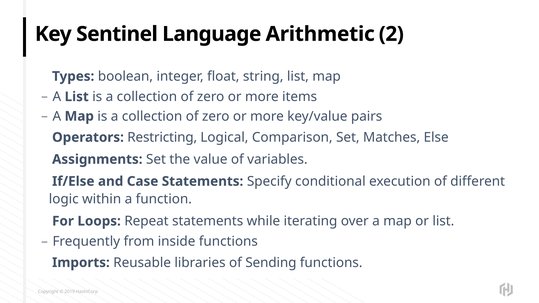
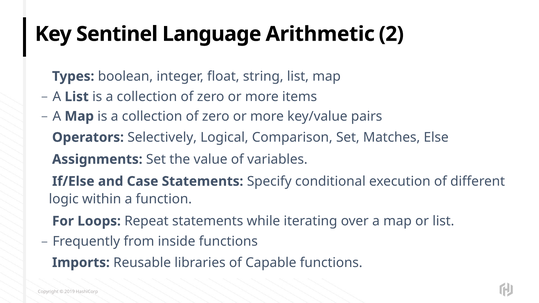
Restricting: Restricting -> Selectively (162, 137)
Sending: Sending -> Capable (271, 263)
